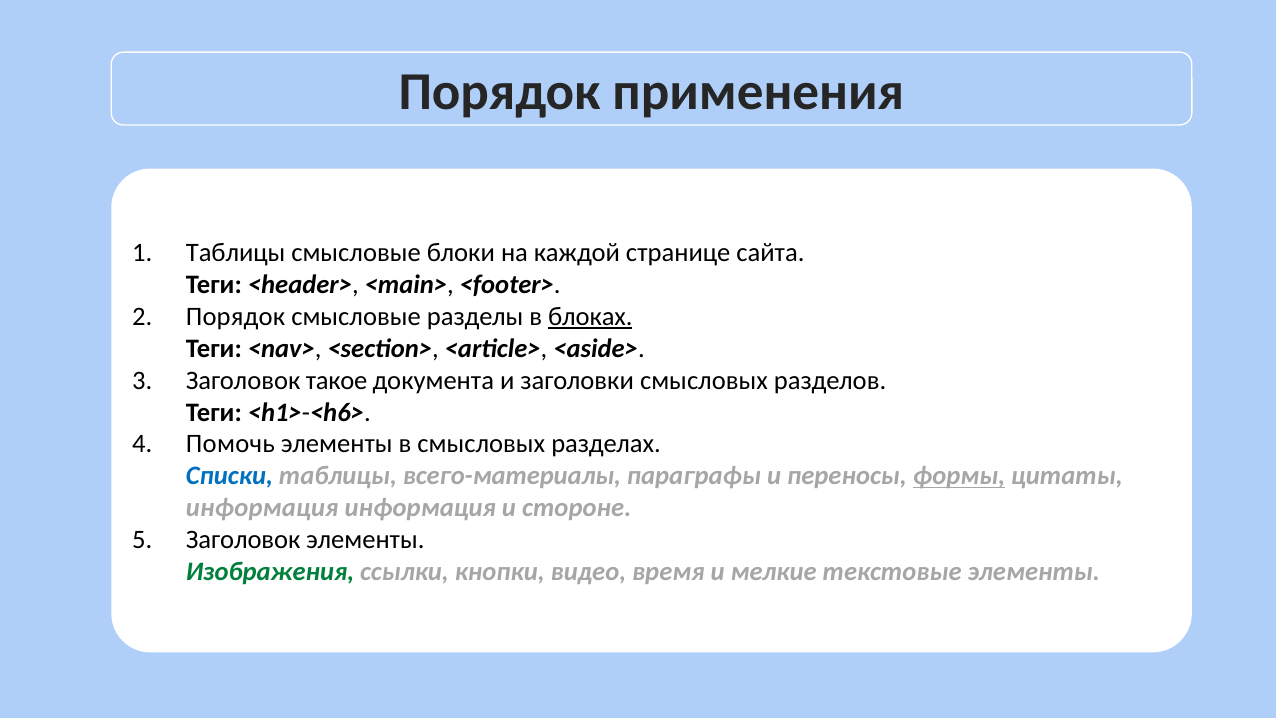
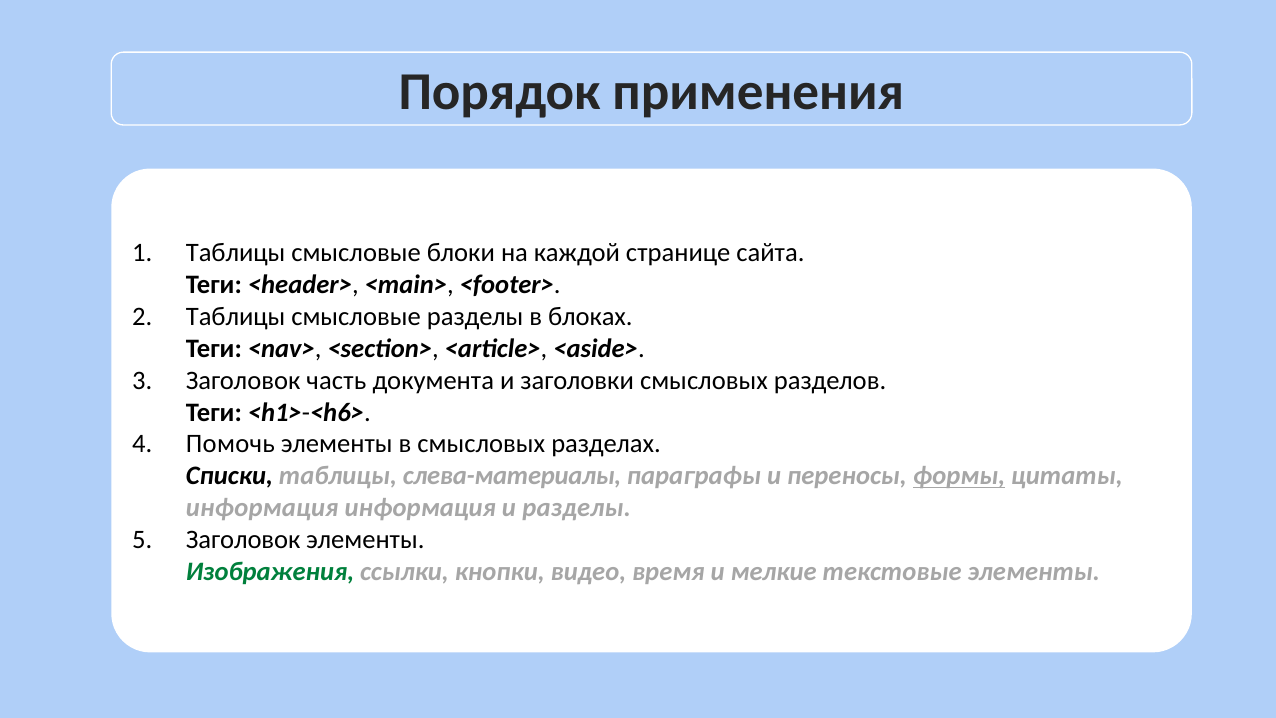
Порядок: Порядок -> Таблицы (236, 316)
блоках underline: present -> none (590, 316)
такое: такое -> часть (336, 380)
Списки colour: blue -> black (229, 476)
всего-материалы: всего-материалы -> слева-материалы (512, 476)
и стороне: стороне -> разделы (577, 508)
